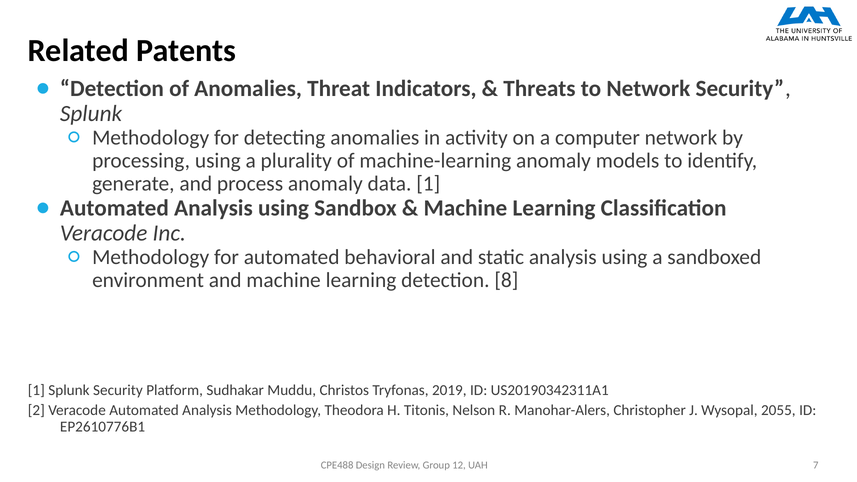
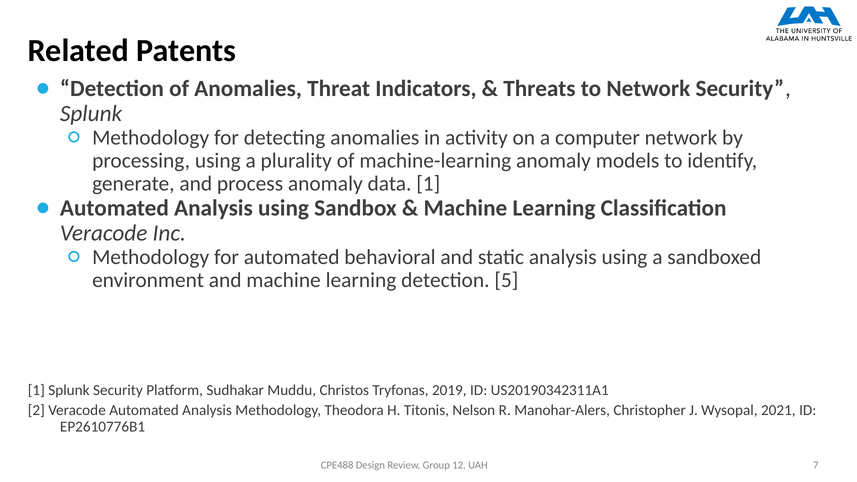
8: 8 -> 5 (506, 280)
2055: 2055 -> 2021 (778, 410)
